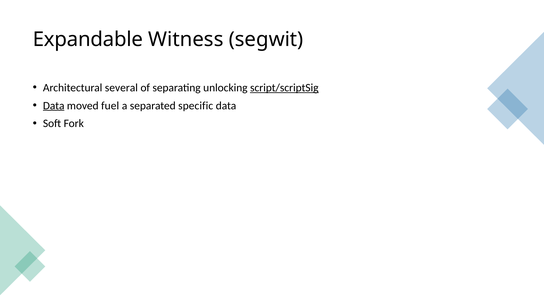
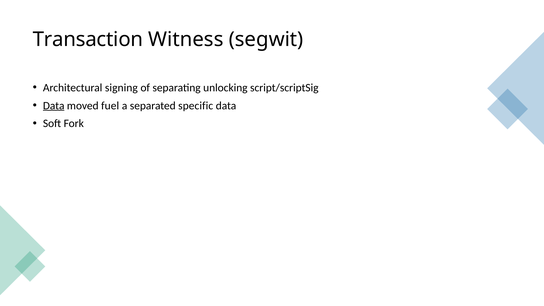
Expandable: Expandable -> Transaction (88, 40)
several: several -> signing (121, 88)
script/scriptSig underline: present -> none (284, 88)
